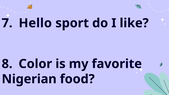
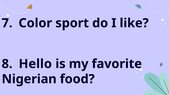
Hello: Hello -> Color (35, 23)
Color: Color -> Hello (35, 64)
